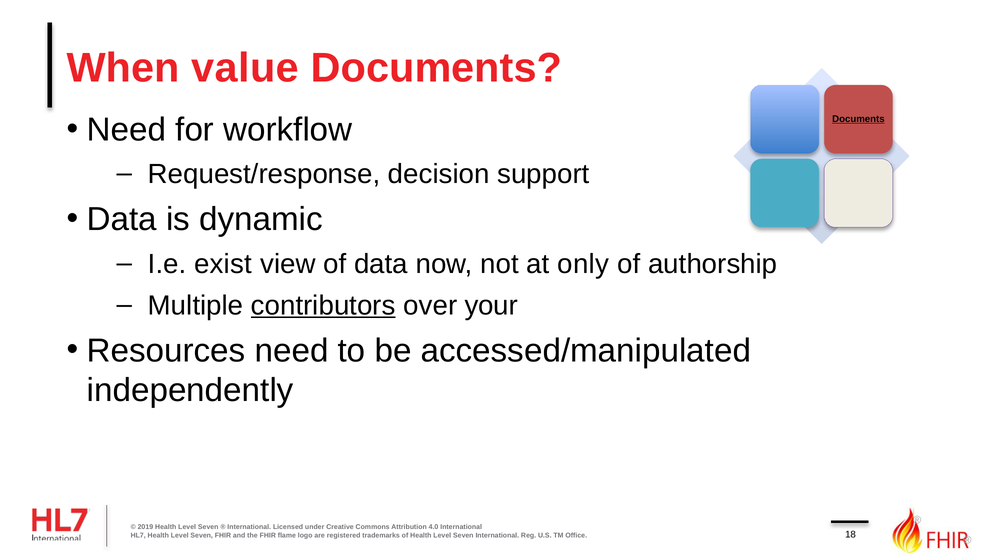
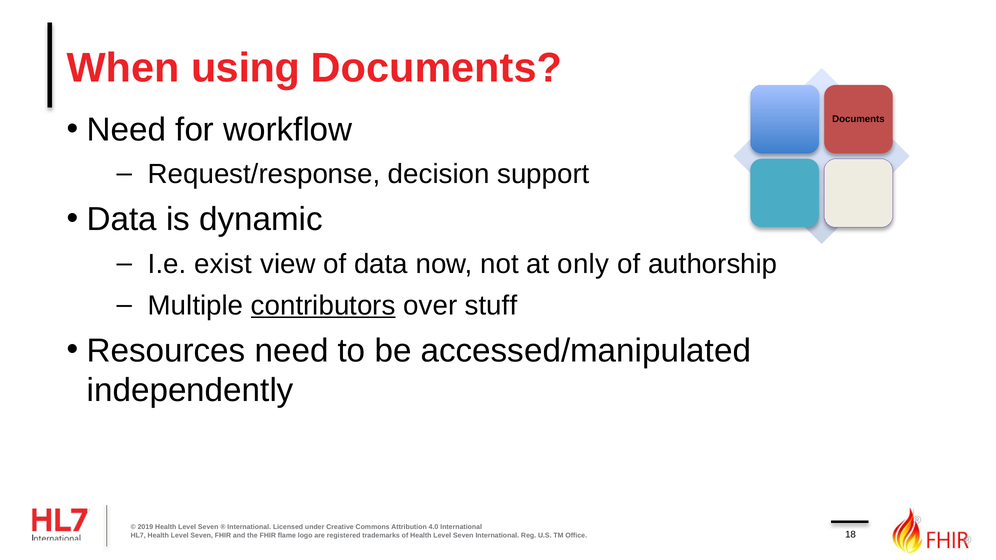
value: value -> using (245, 68)
Documents underline: present -> none (858, 119)
your: your -> stuff (491, 306)
